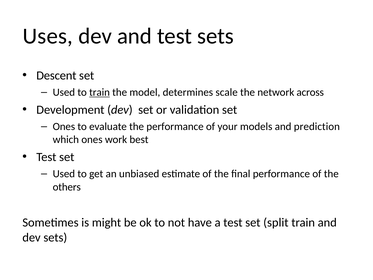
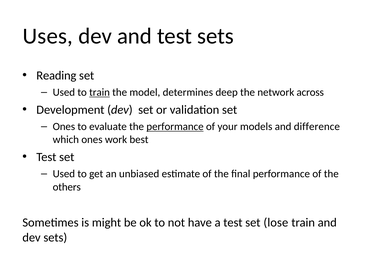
Descent: Descent -> Reading (56, 75)
scale: scale -> deep (227, 92)
performance underline: none -> present (175, 126)
prediction: prediction -> difference (317, 126)
split: split -> lose (276, 222)
